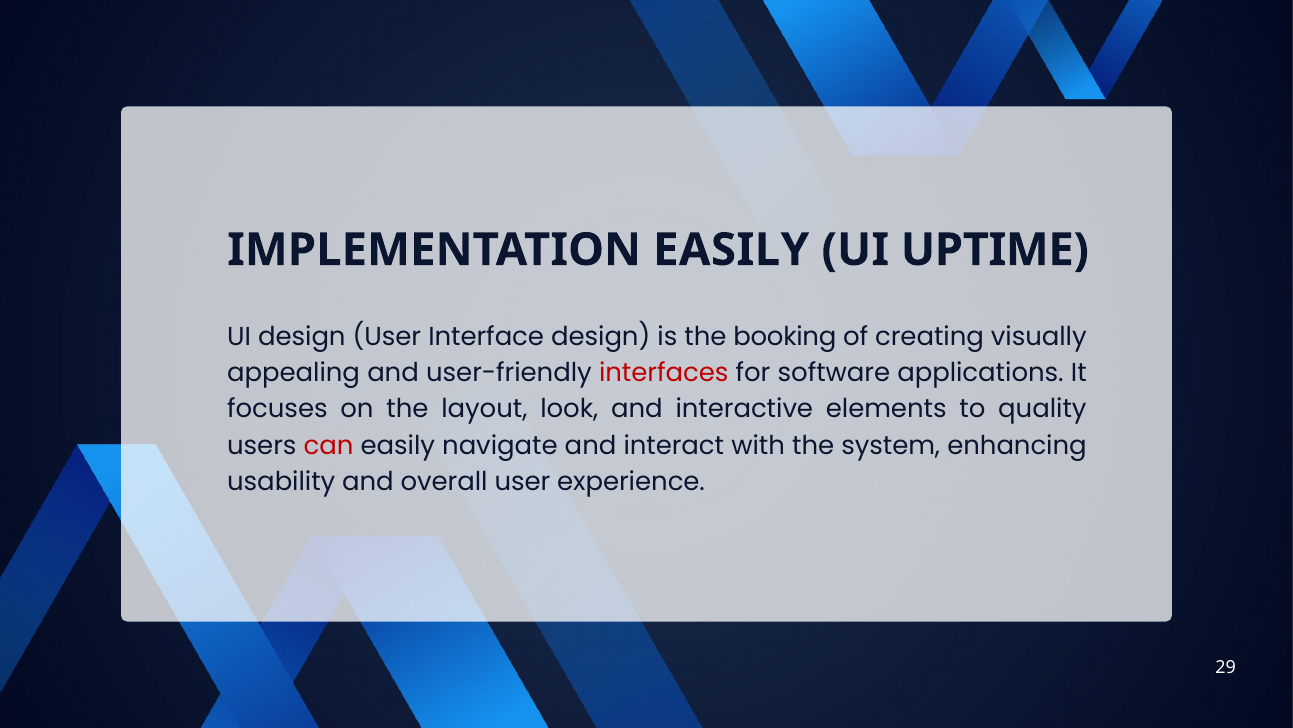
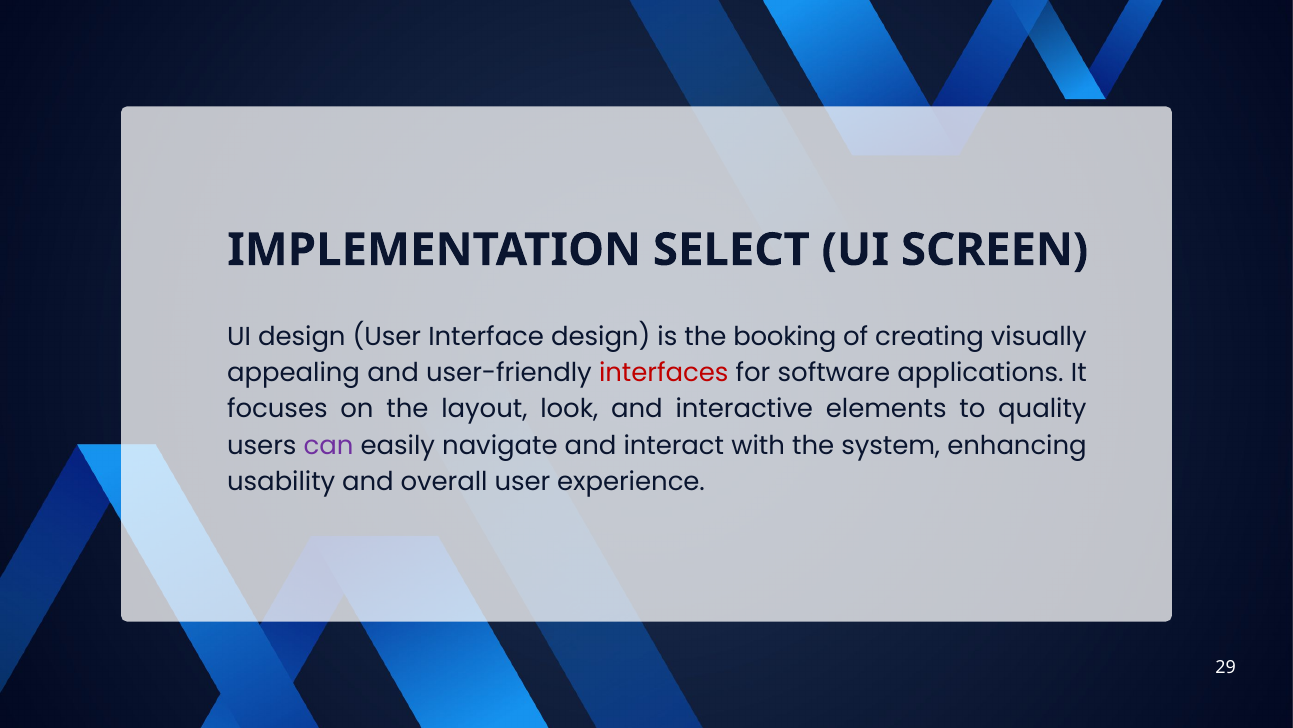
IMPLEMENTATION EASILY: EASILY -> SELECT (731, 250)
UPTIME: UPTIME -> SCREEN (995, 250)
can colour: red -> purple (329, 445)
